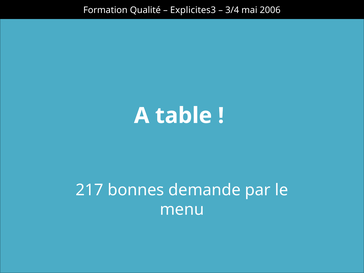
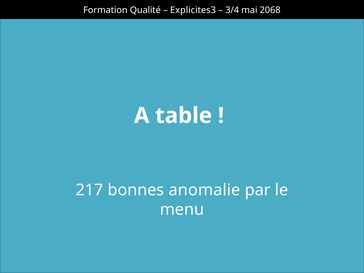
2006: 2006 -> 2068 (270, 10)
demande: demande -> anomalie (205, 190)
